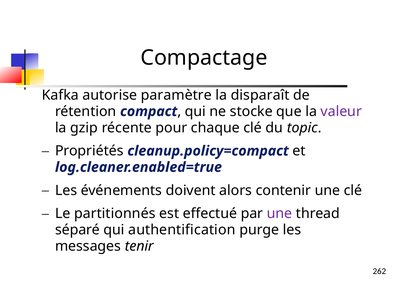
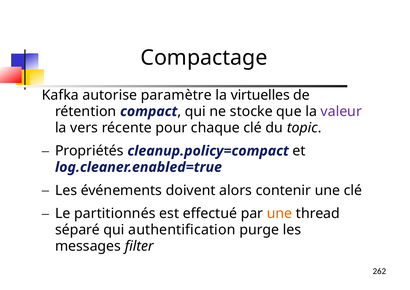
disparaît: disparaît -> virtuelles (260, 95)
gzip: gzip -> vers (84, 128)
une colour: purple -> orange (280, 214)
tenir: tenir -> filter (139, 246)
